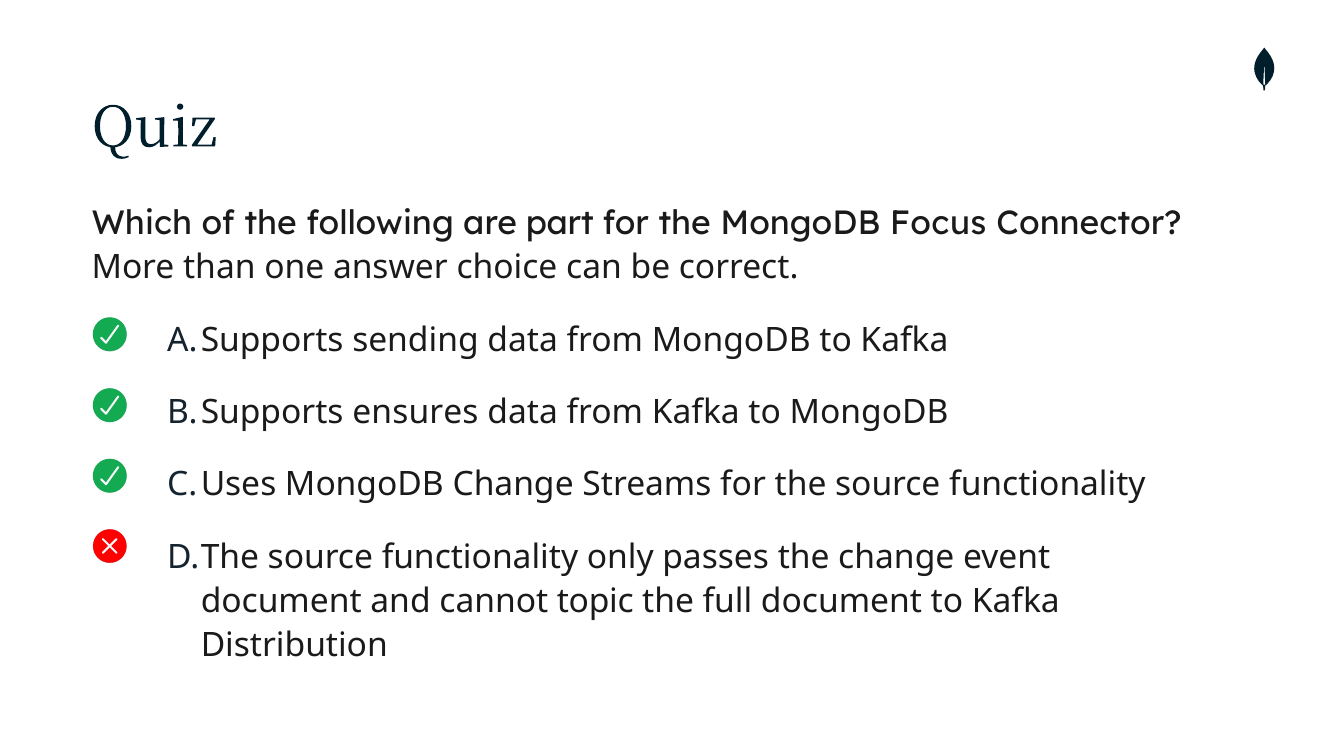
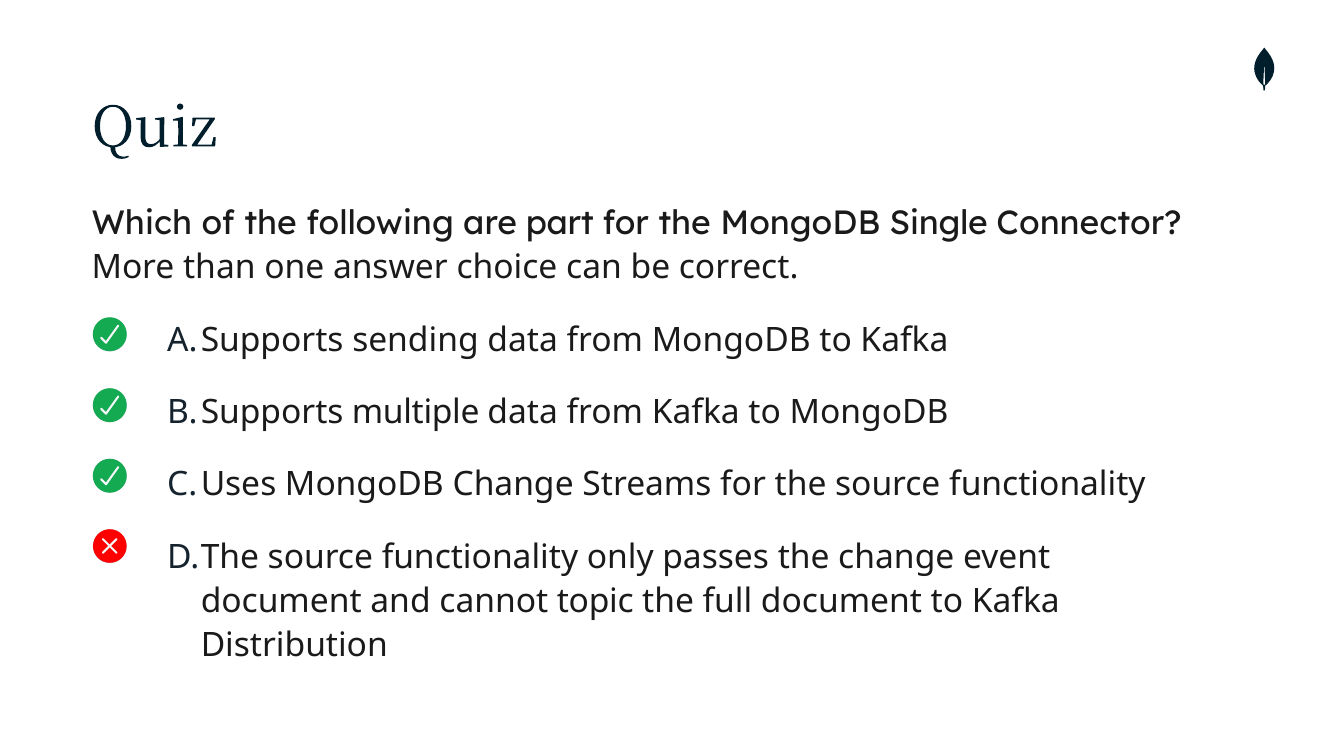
Focus: Focus -> Single (939, 223)
ensures: ensures -> multiple (416, 412)
